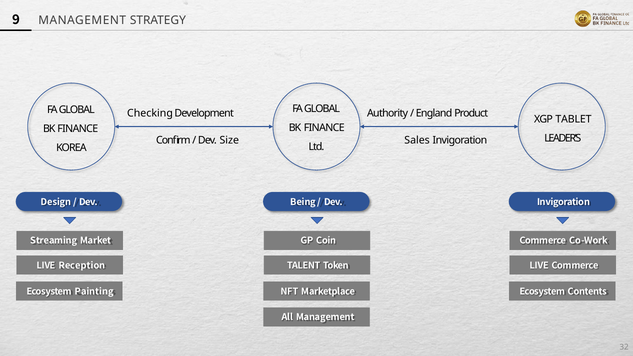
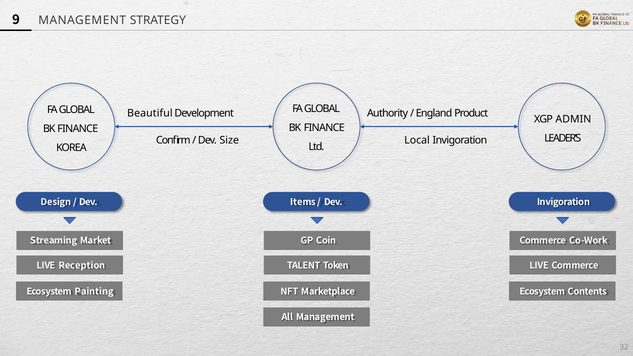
Checking: Checking -> Beautiful (150, 113)
TABLET: TABLET -> ADMIN (573, 119)
Sales: Sales -> Local (417, 140)
Being: Being -> Items (303, 202)
